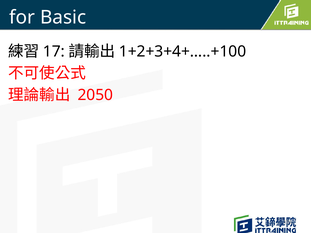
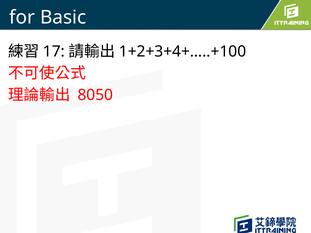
2050: 2050 -> 8050 (95, 95)
